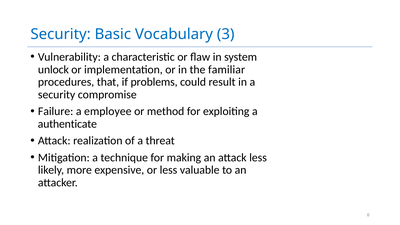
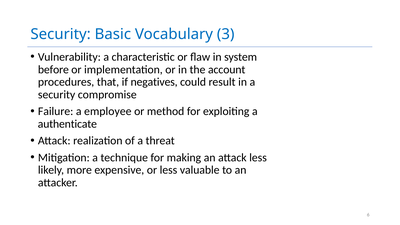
unlock: unlock -> before (53, 70)
familiar: familiar -> account (227, 70)
problems: problems -> negatives (154, 82)
